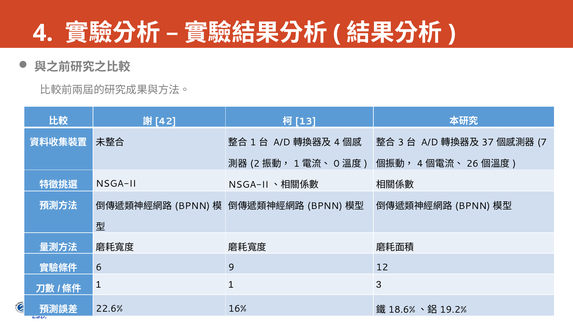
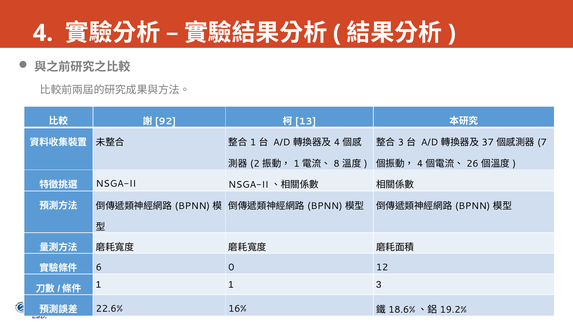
42: 42 -> 92 (165, 121)
0: 0 -> 8 (337, 164)
9: 9 -> 0 (231, 268)
